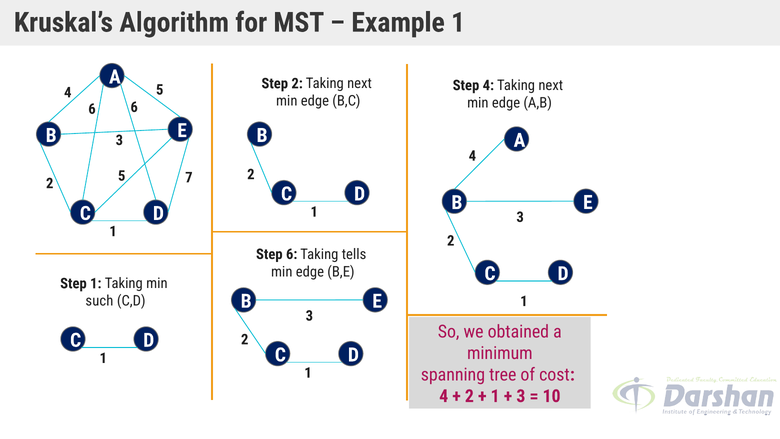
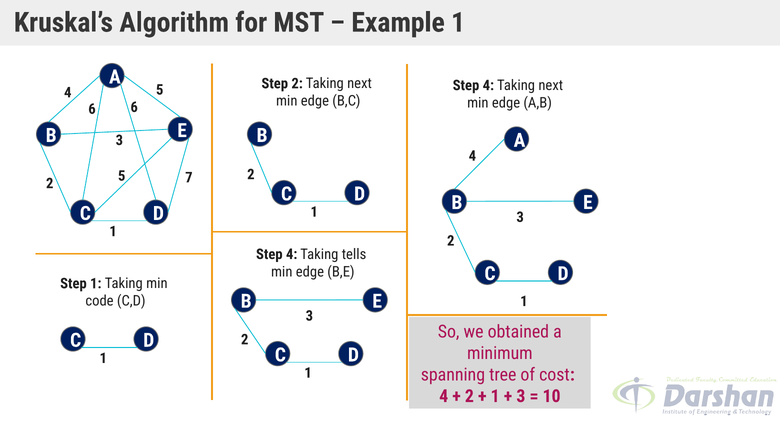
6: 6 -> 4 (292, 254)
such: such -> code (100, 301)
